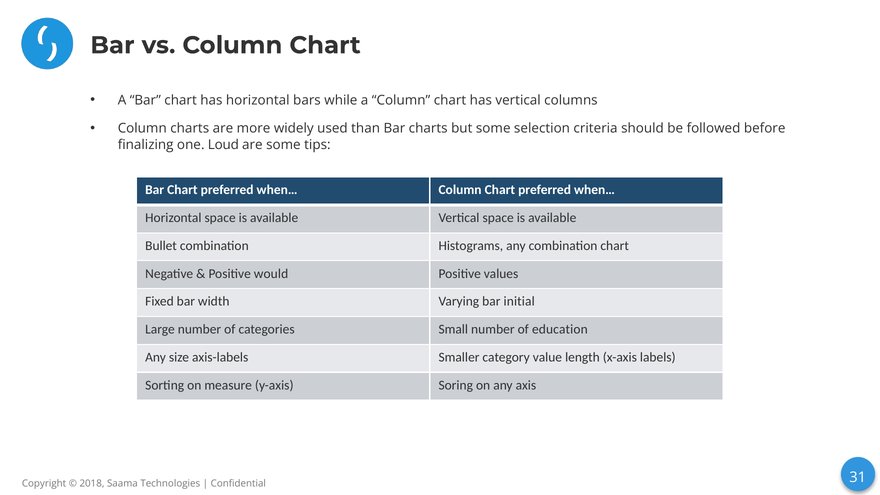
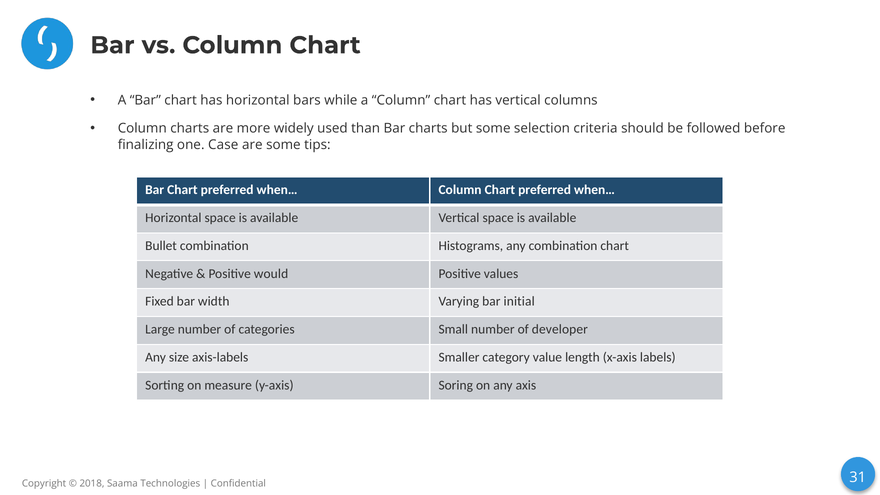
Loud: Loud -> Case (223, 145)
education: education -> developer (560, 329)
